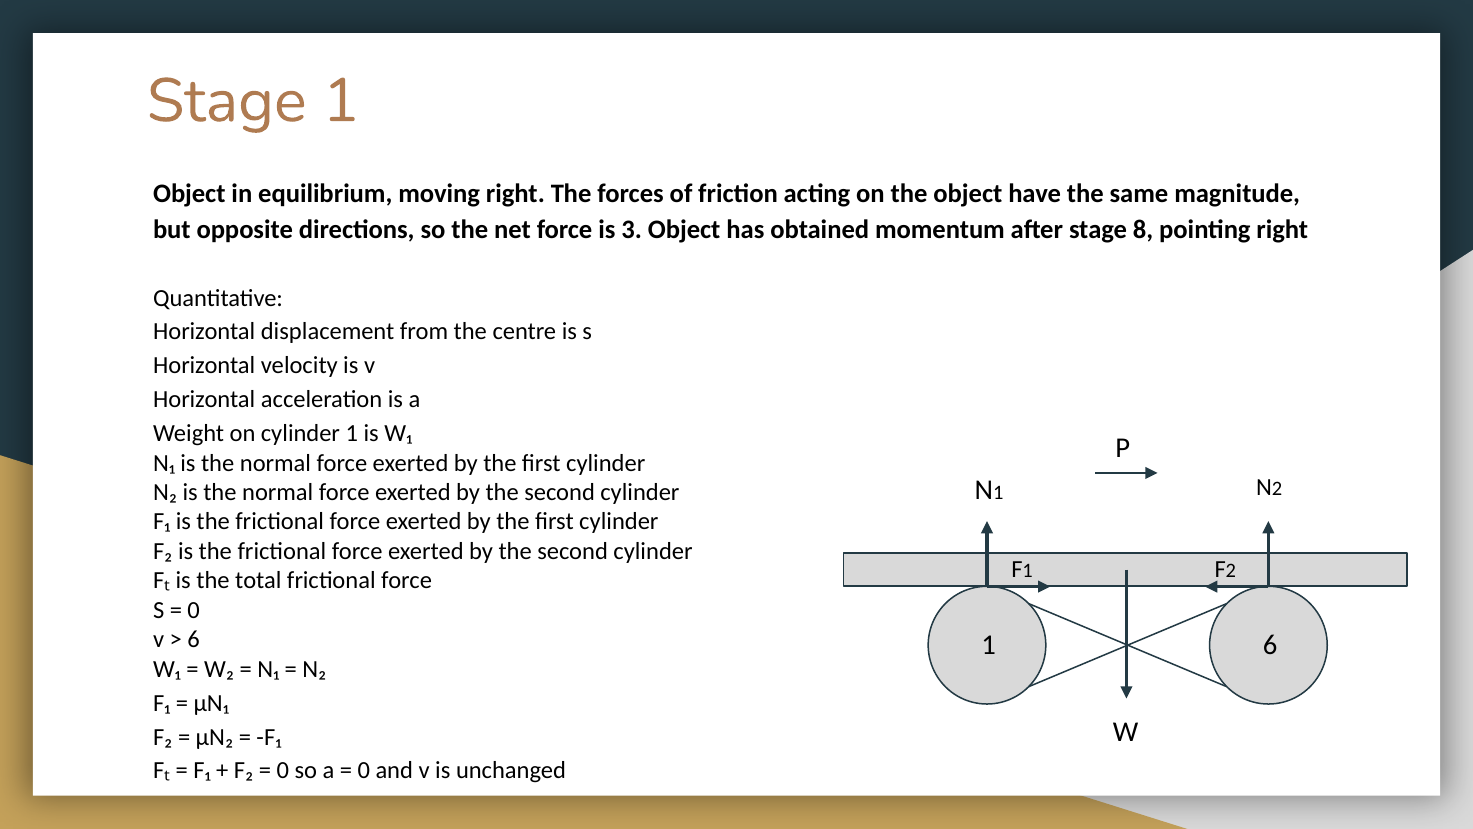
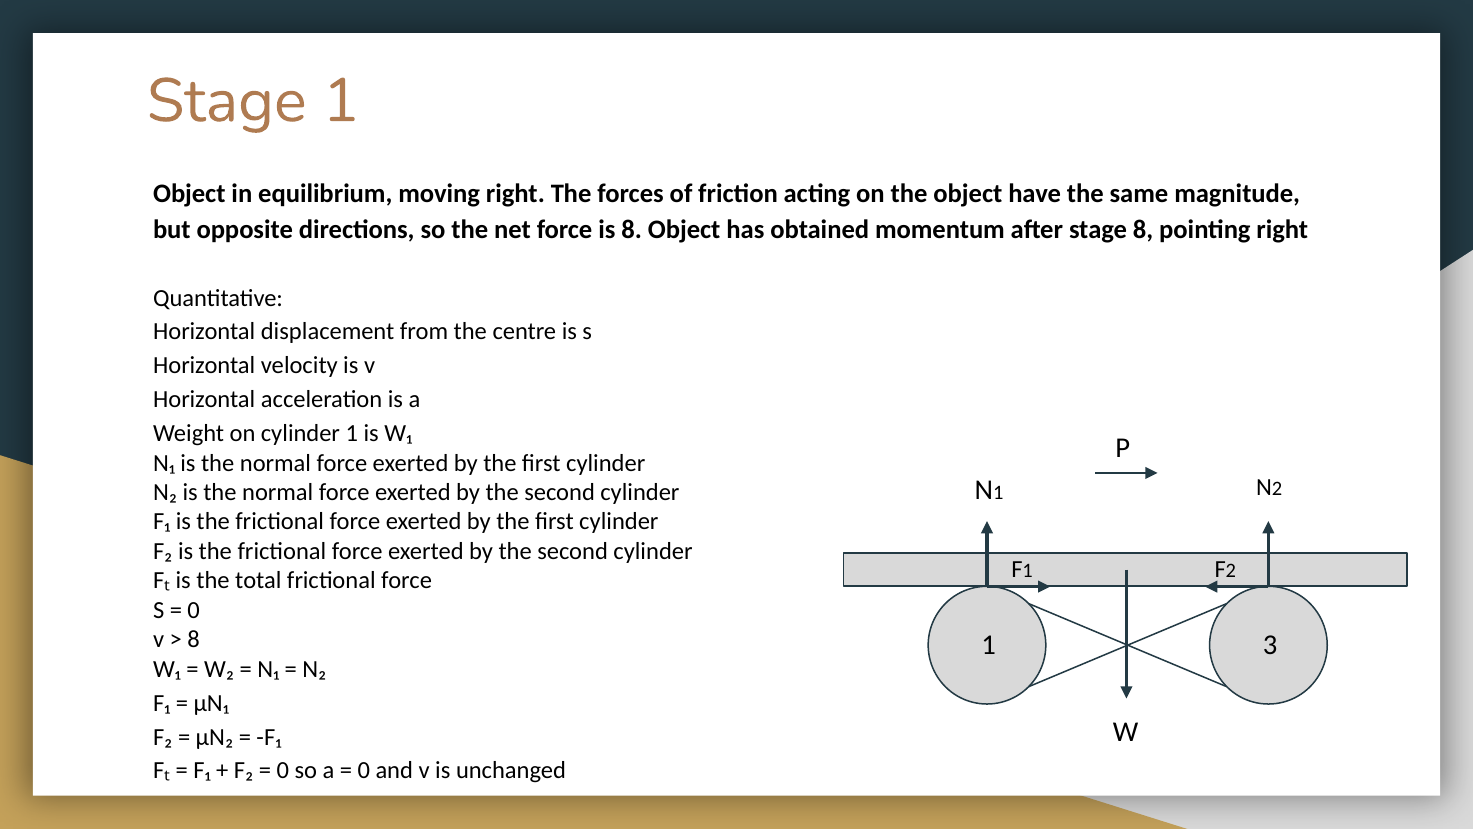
is 3: 3 -> 8 (632, 230)
6: 6 -> 8 (194, 639)
1 6: 6 -> 3 (1270, 644)
